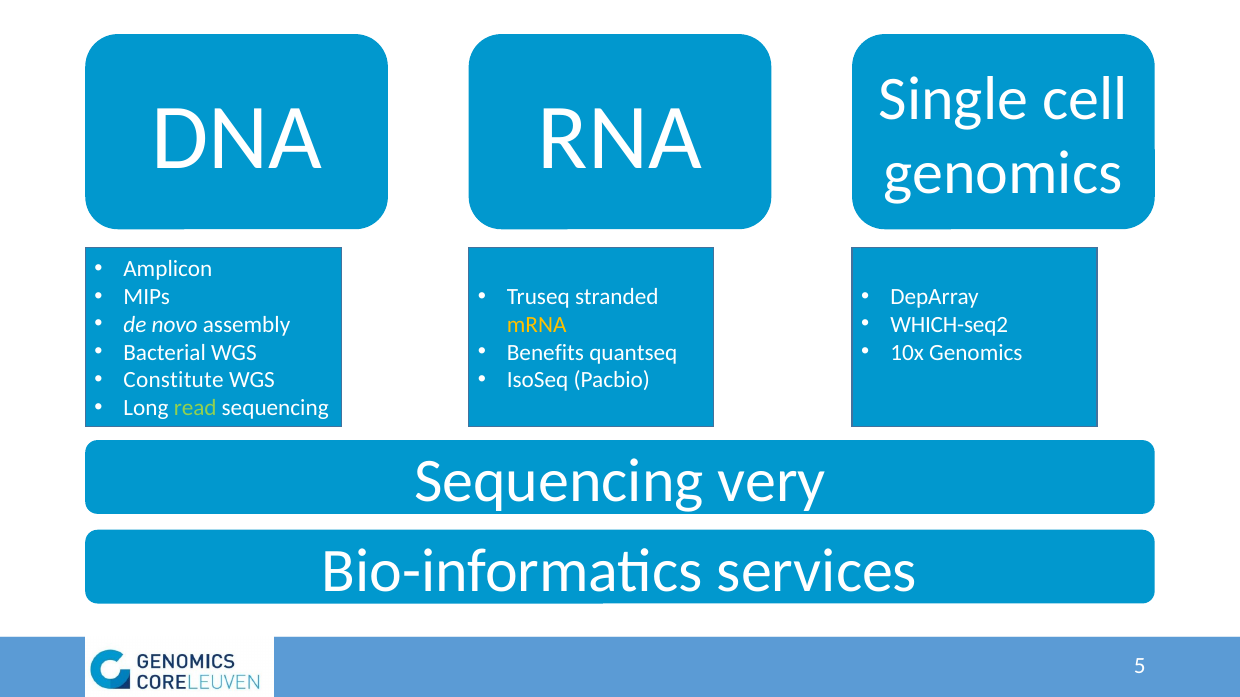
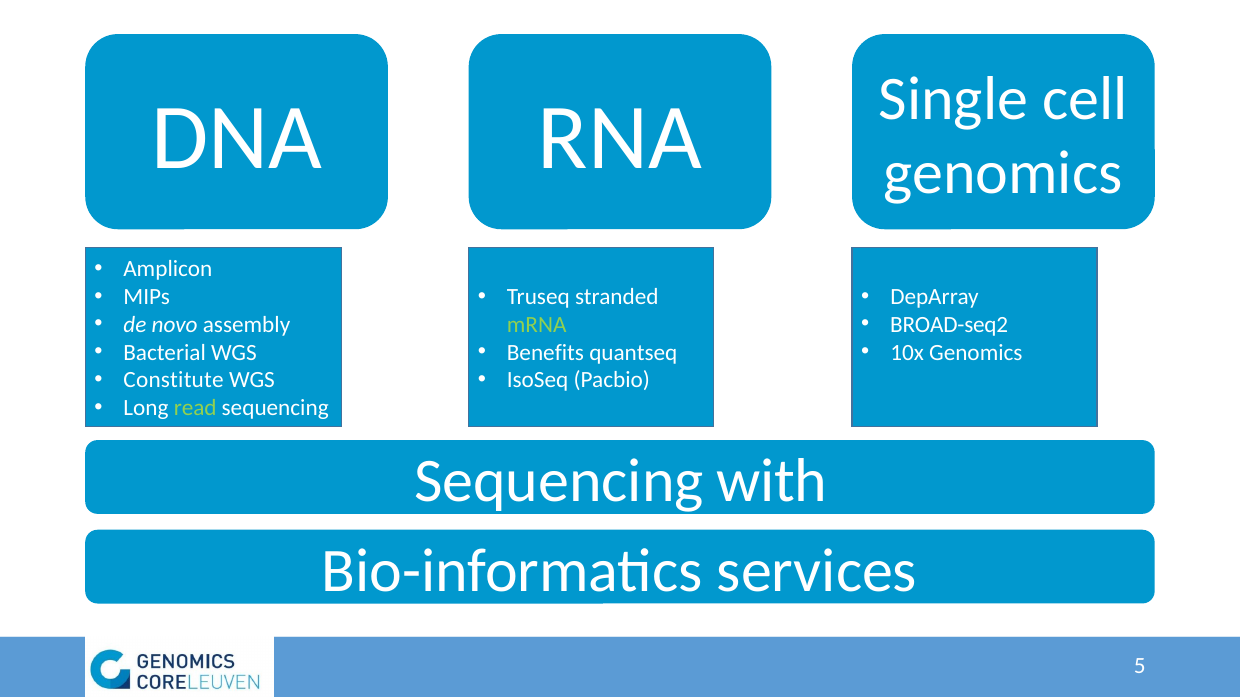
WHICH-seq2: WHICH-seq2 -> BROAD-seq2 (949, 325)
mRNA colour: yellow -> light green (537, 325)
very: very -> with (772, 482)
